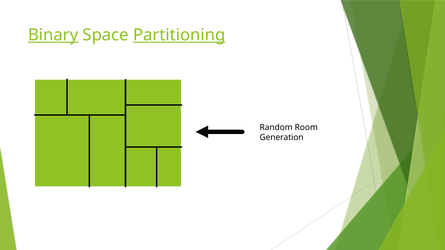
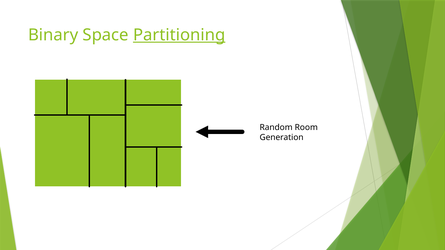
Binary underline: present -> none (53, 35)
